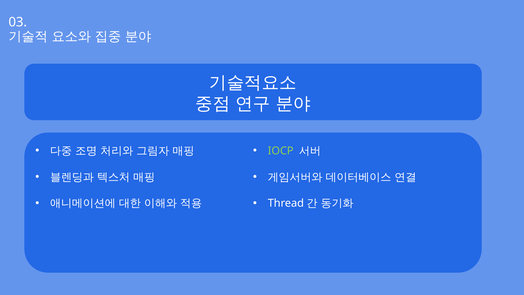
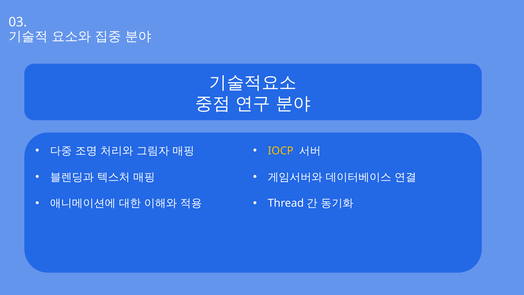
IOCP colour: light green -> yellow (281, 151)
